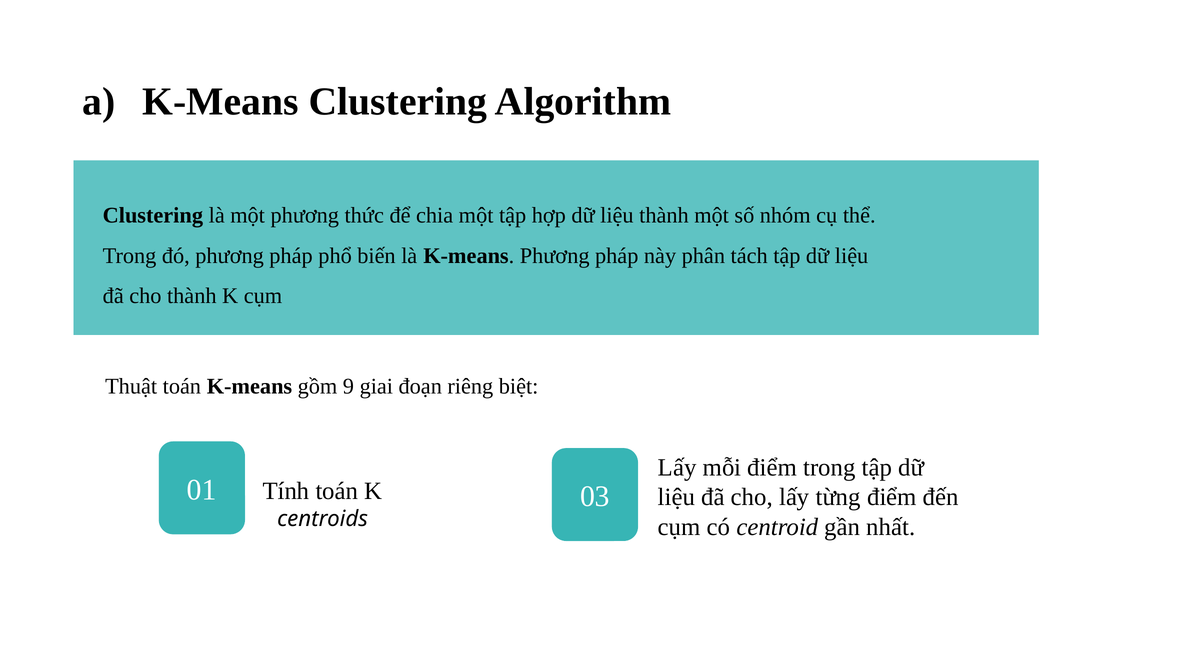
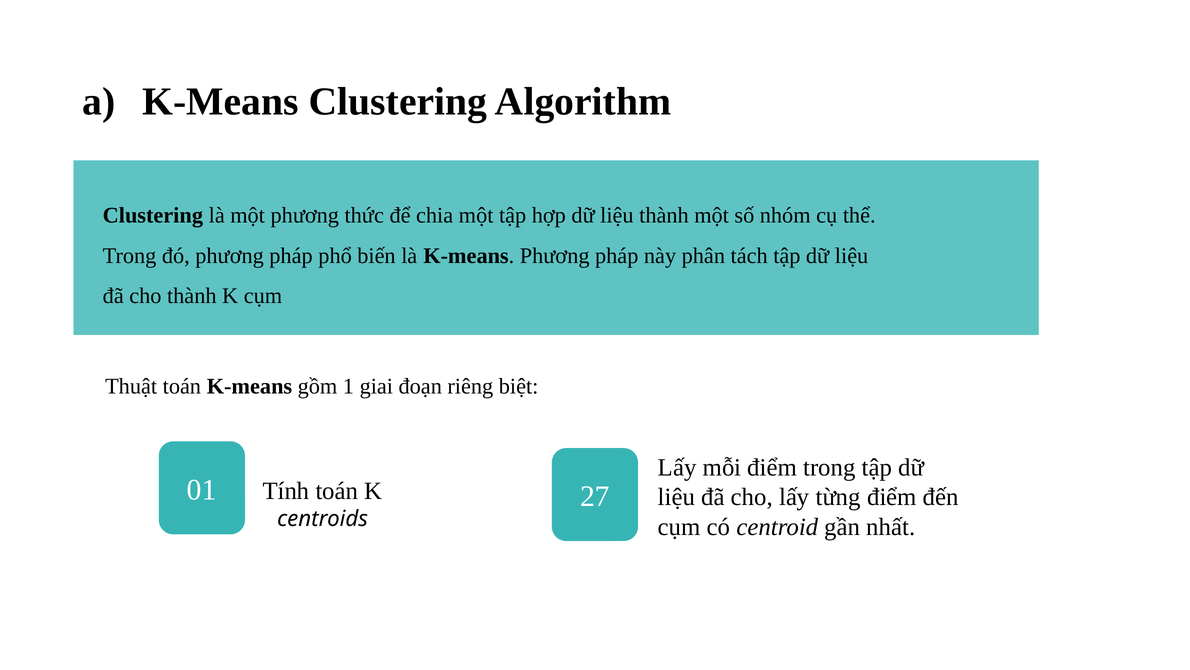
9: 9 -> 1 (348, 386)
03: 03 -> 27 (595, 496)
